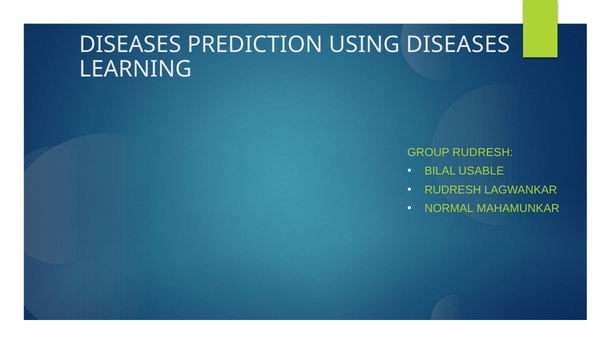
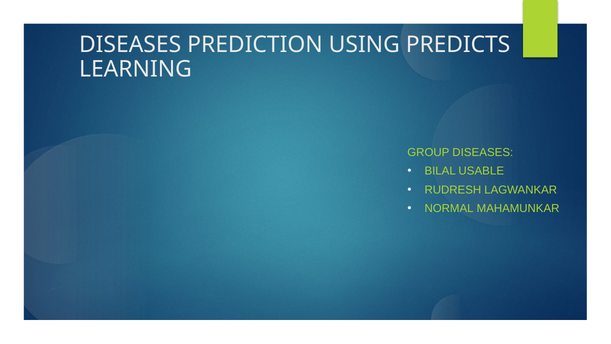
USING DISEASES: DISEASES -> PREDICTS (458, 45)
GROUP RUDRESH: RUDRESH -> DISEASES (483, 152)
